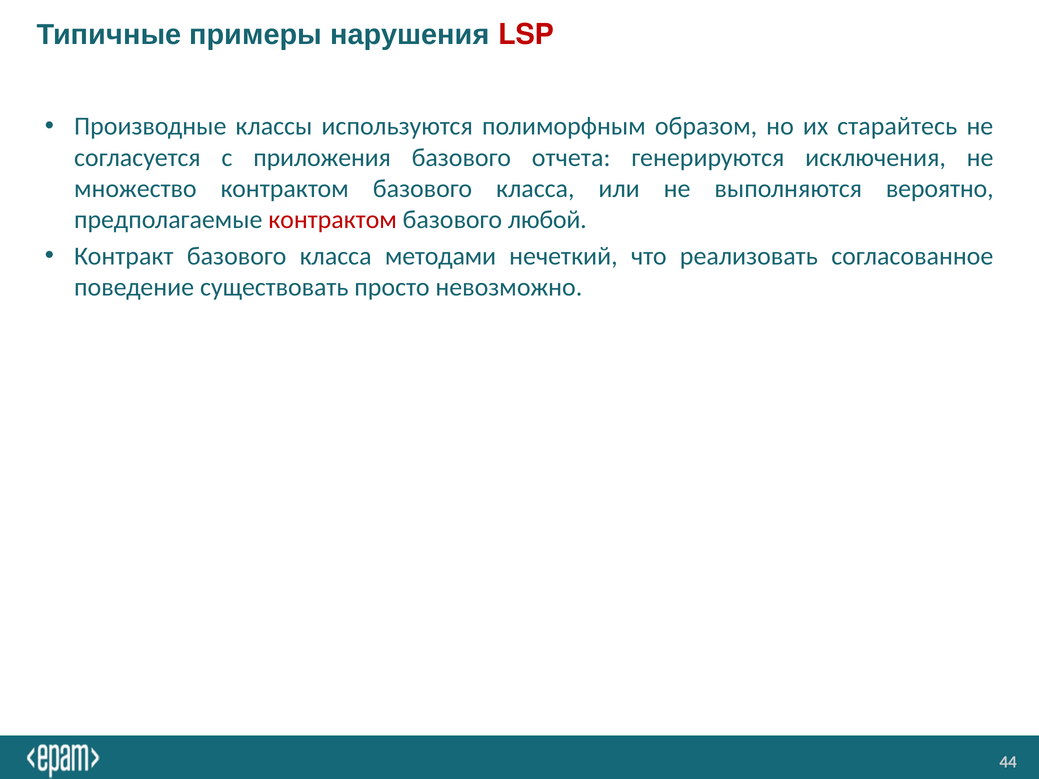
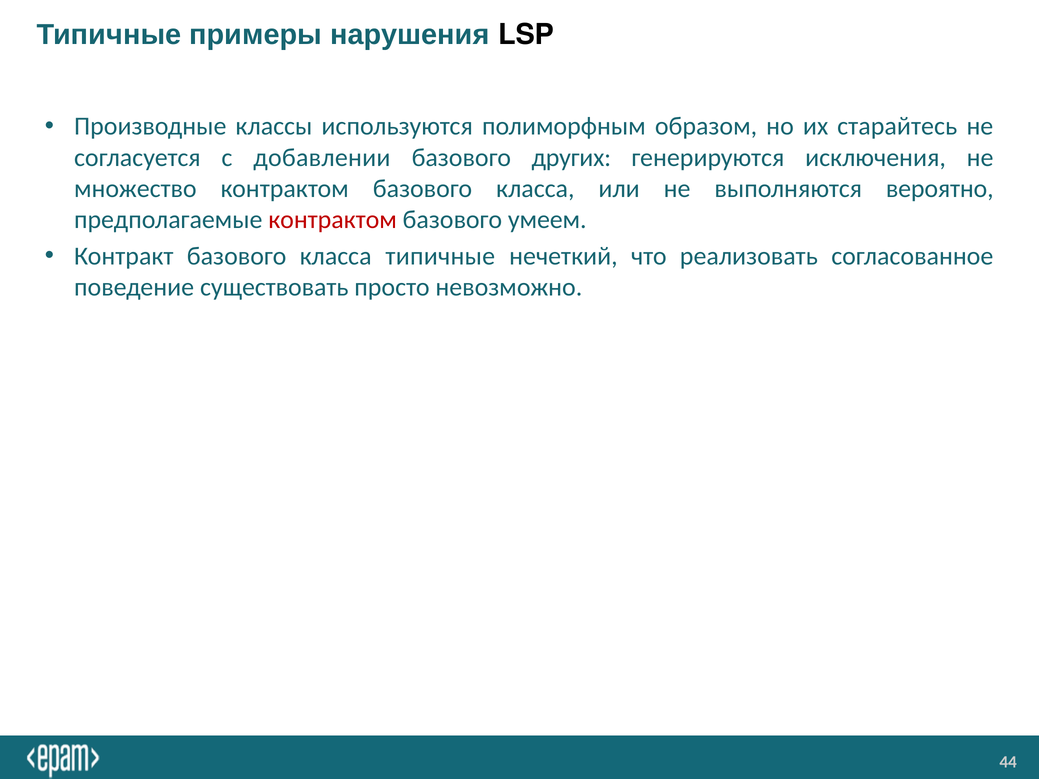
LSP colour: red -> black (526, 35)
приложения: приложения -> добавлении (322, 158)
отчета: отчета -> других (571, 158)
любой: любой -> умеем (547, 220)
класса методами: методами -> типичные (440, 256)
